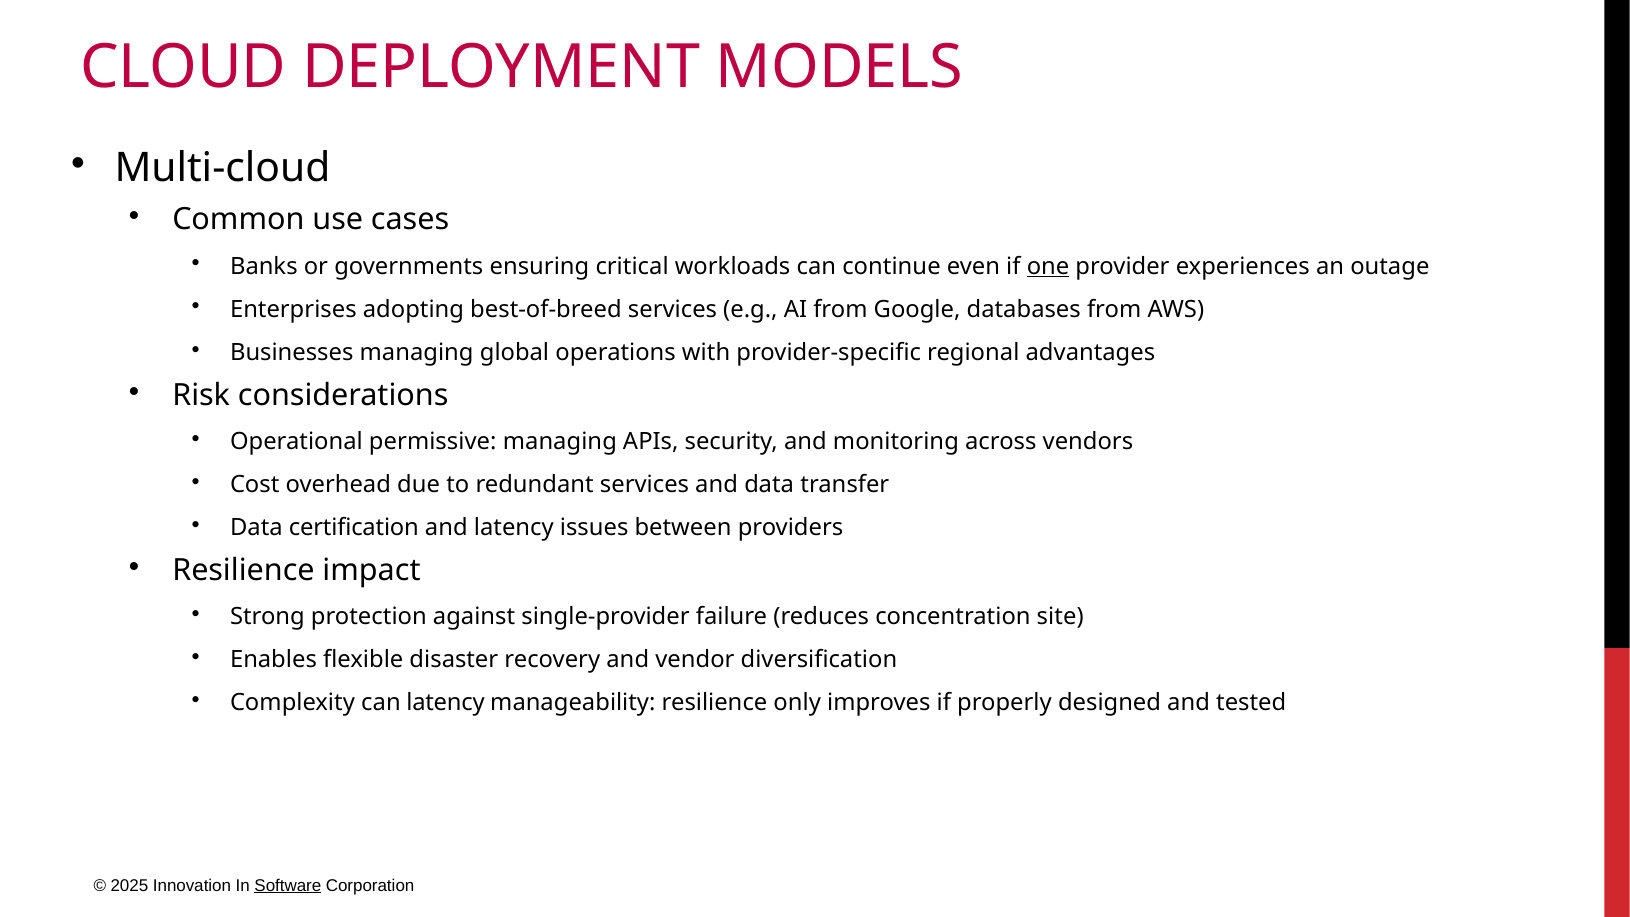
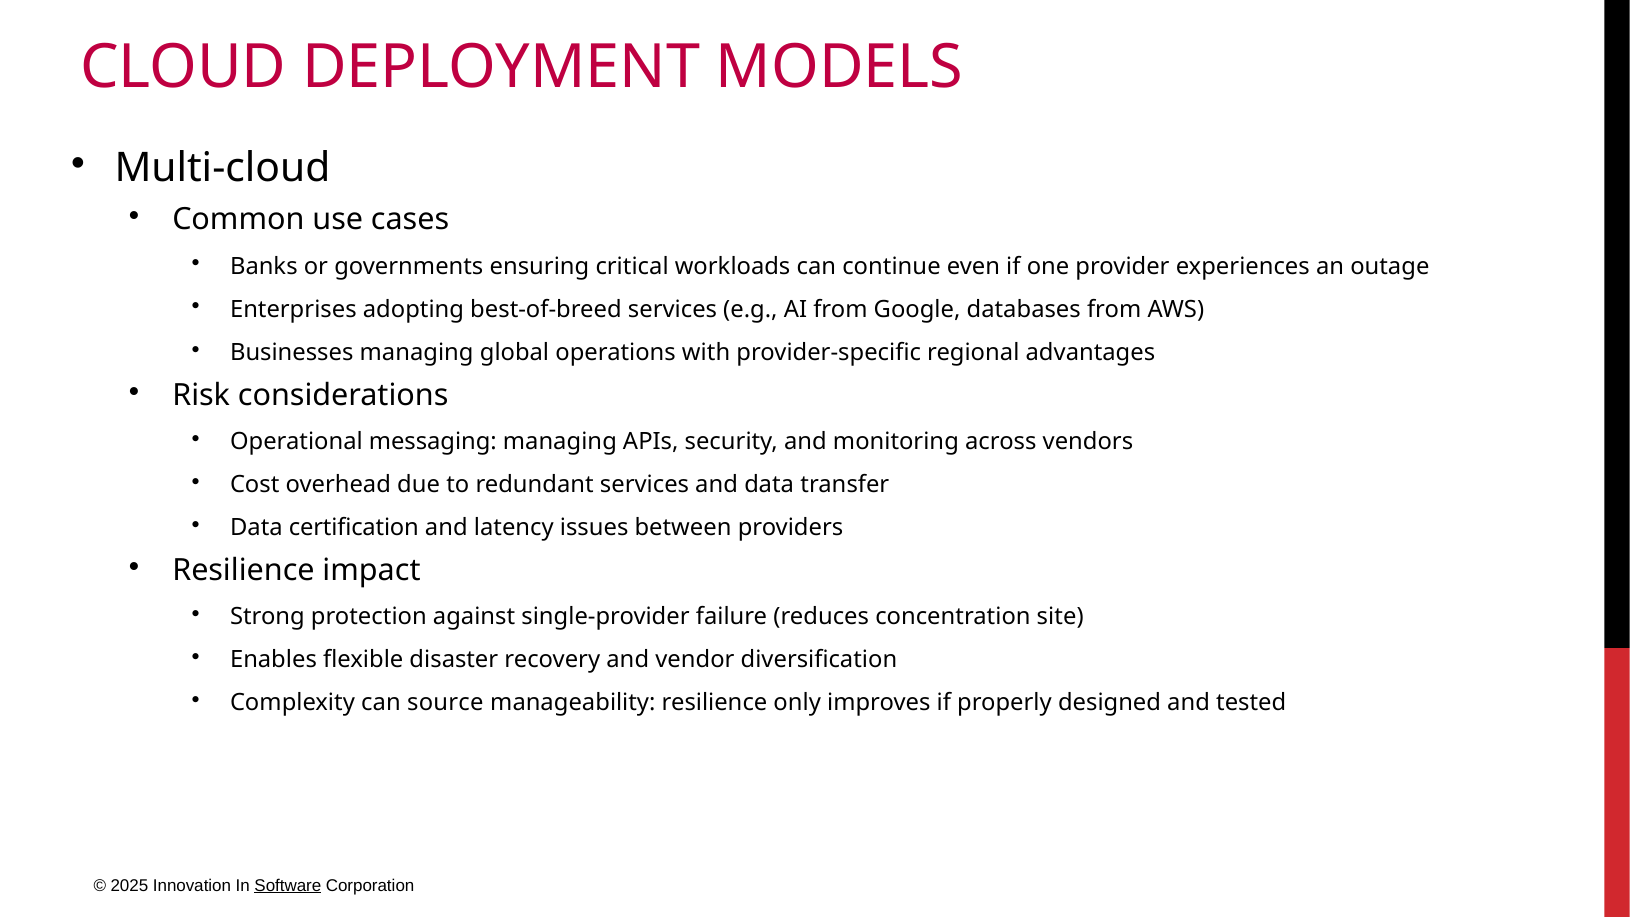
one underline: present -> none (1048, 266)
permissive: permissive -> messaging (433, 442)
can latency: latency -> source (445, 703)
